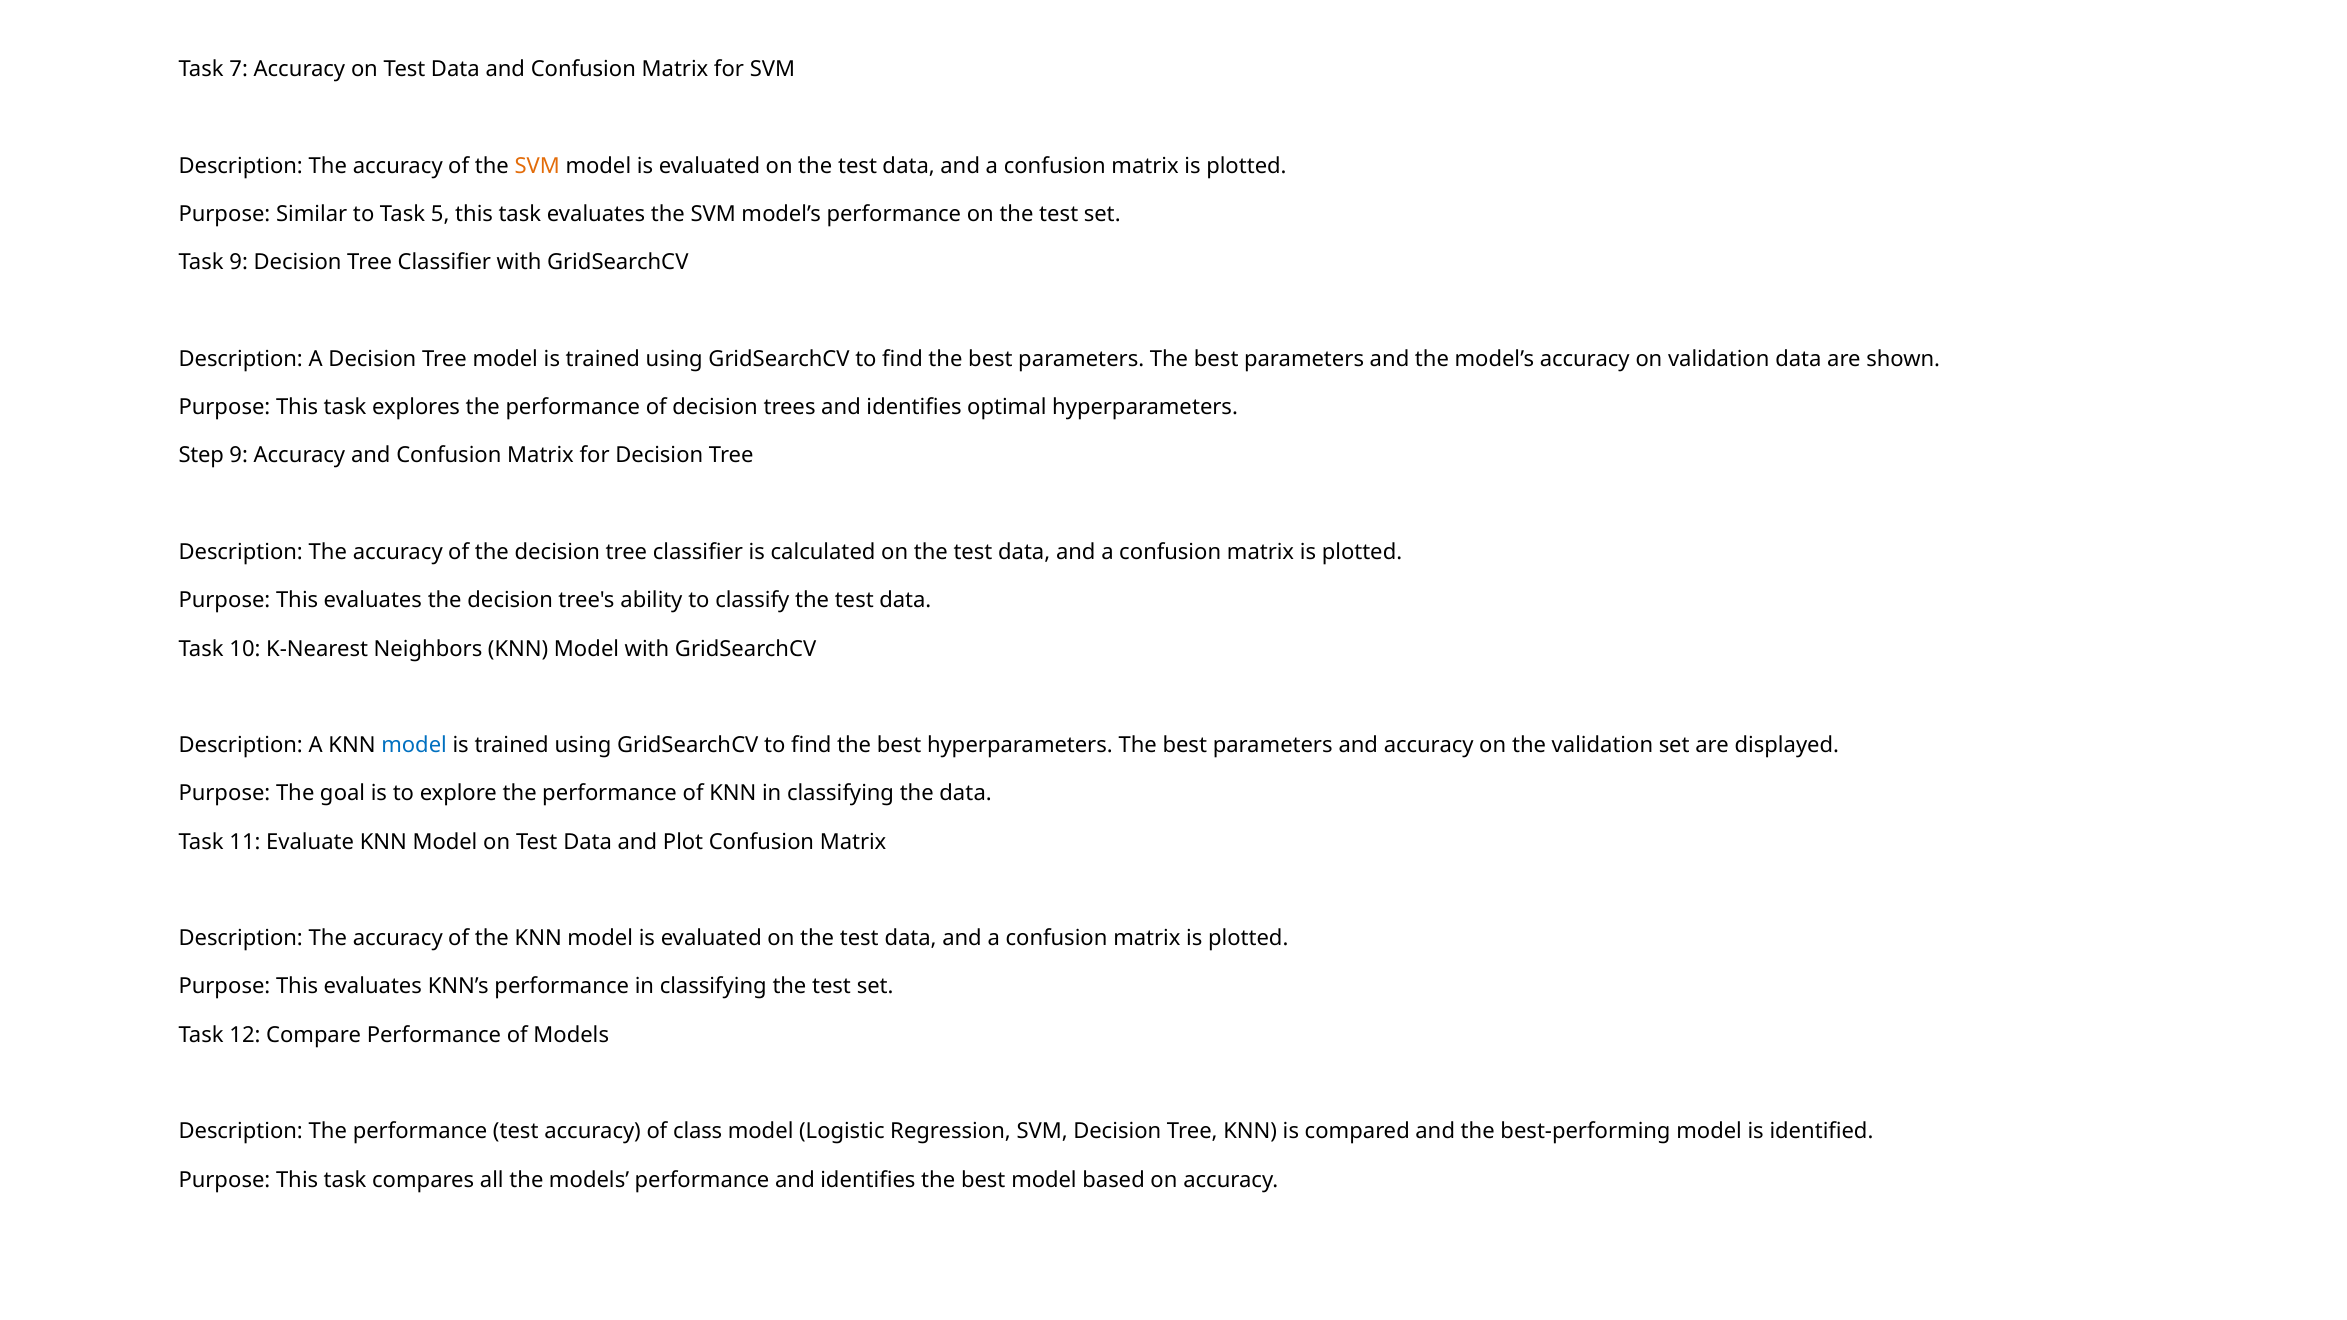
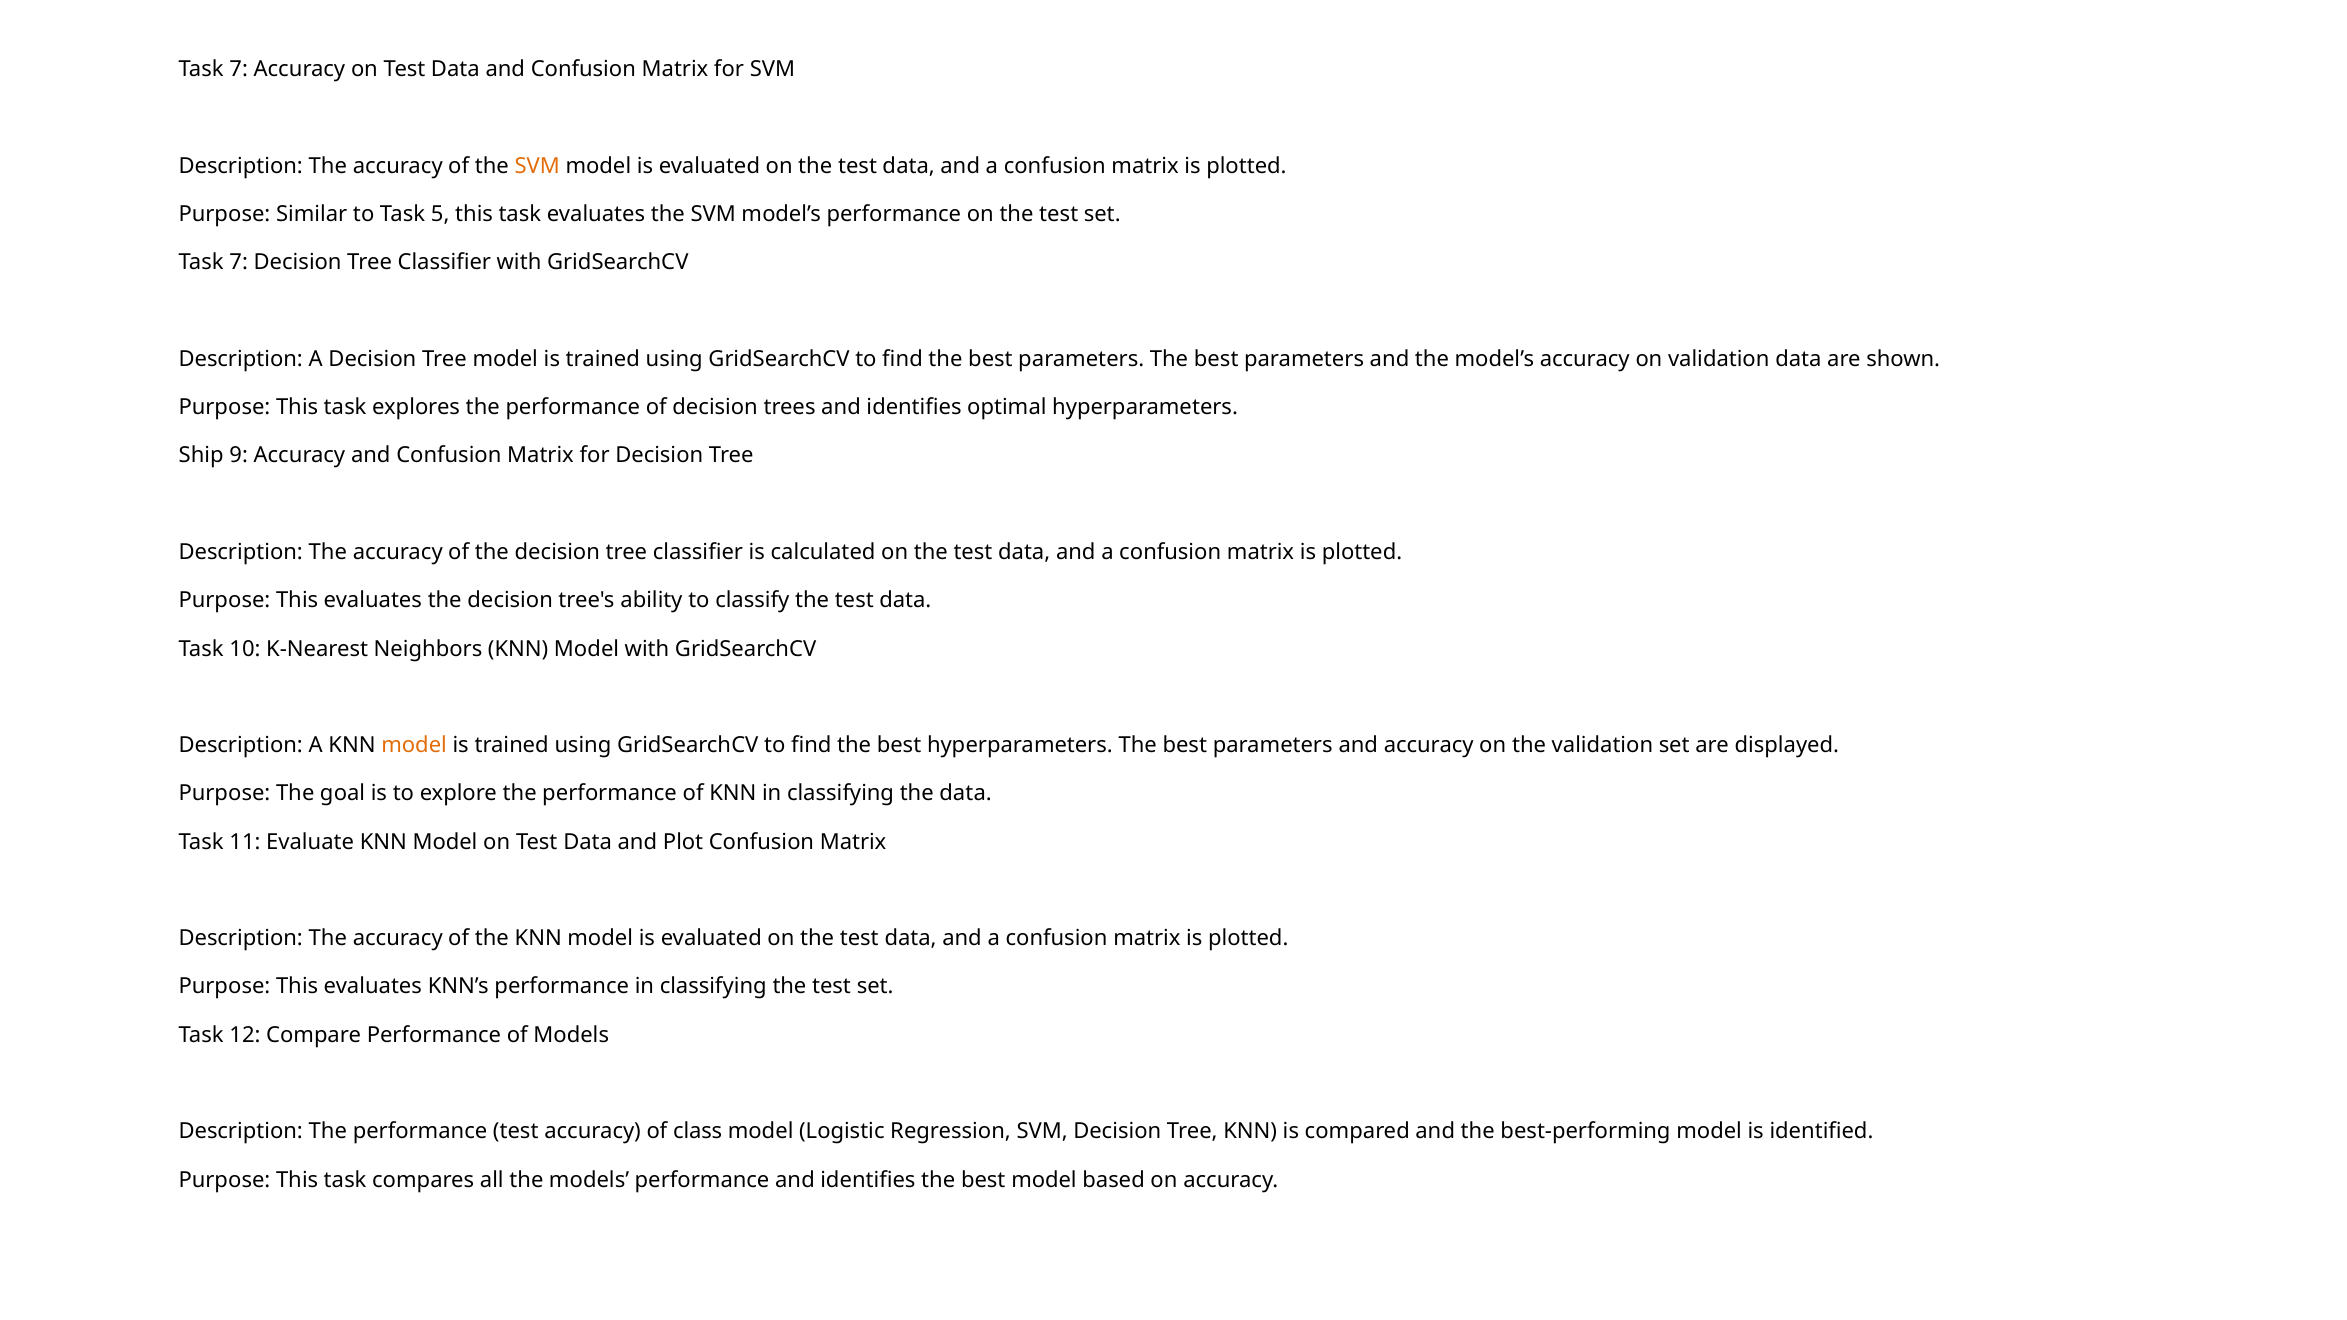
9: 9 -> 7 (239, 263)
Step: Step -> Ship (201, 456)
model colour: blue -> orange (414, 745)
